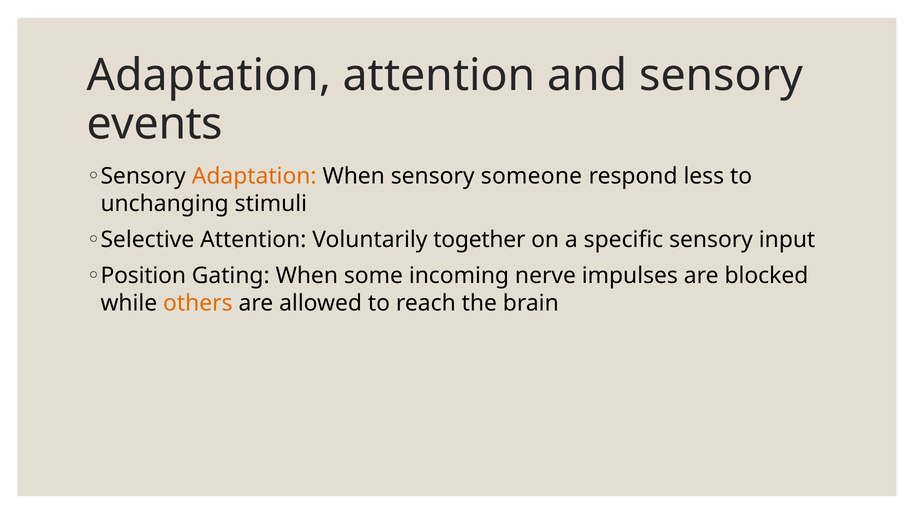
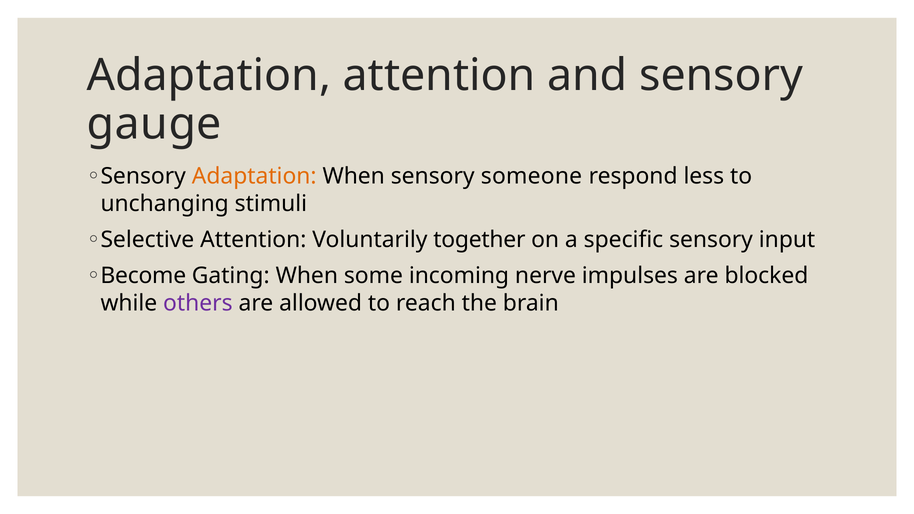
events: events -> gauge (154, 124)
Position: Position -> Become (143, 276)
others colour: orange -> purple (198, 303)
